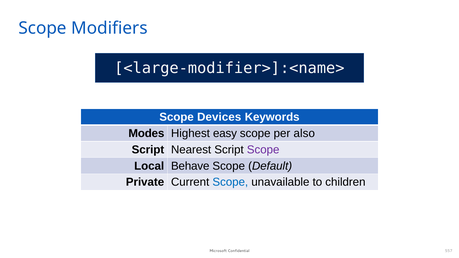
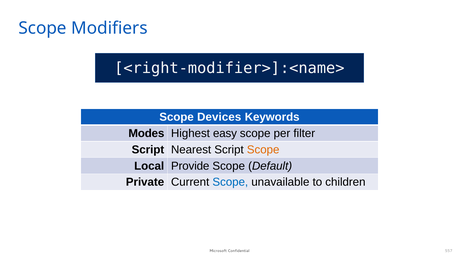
<large-modifier>]:<name>: <large-modifier>]:<name> -> <right-modifier>]:<name> (229, 68)
also: also -> filter (304, 134)
Scope colour: purple -> orange (263, 150)
Behave: Behave -> Provide (190, 166)
